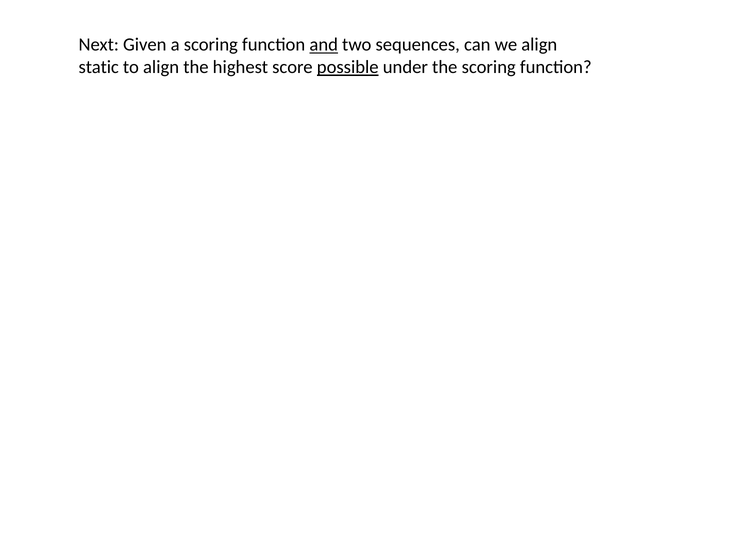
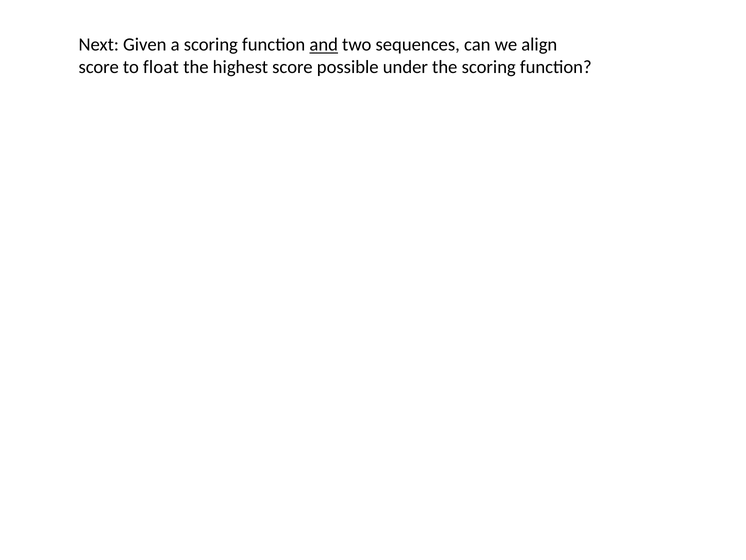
static: static -> score (99, 67)
to align: align -> float (161, 67)
possible underline: present -> none (348, 67)
